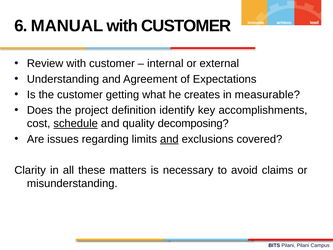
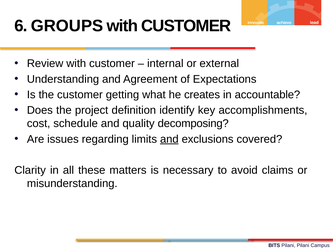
MANUAL: MANUAL -> GROUPS (67, 26)
measurable: measurable -> accountable (267, 95)
schedule underline: present -> none (76, 123)
